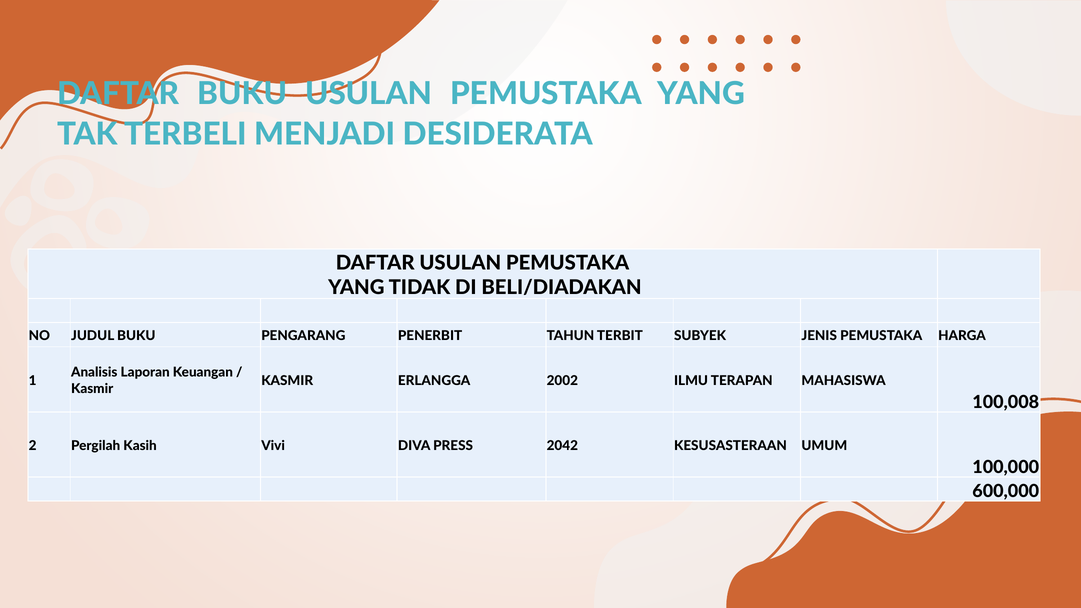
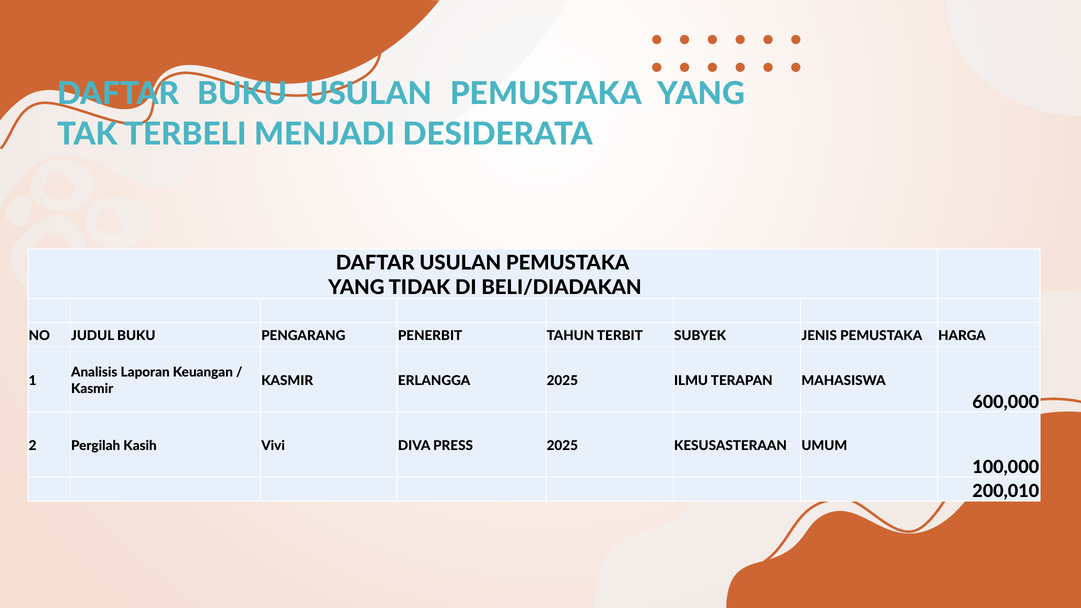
ERLANGGA 2002: 2002 -> 2025 (562, 381)
100,008: 100,008 -> 600,000 (1006, 402)
PRESS 2042: 2042 -> 2025 (562, 446)
600,000: 600,000 -> 200,010 (1006, 492)
